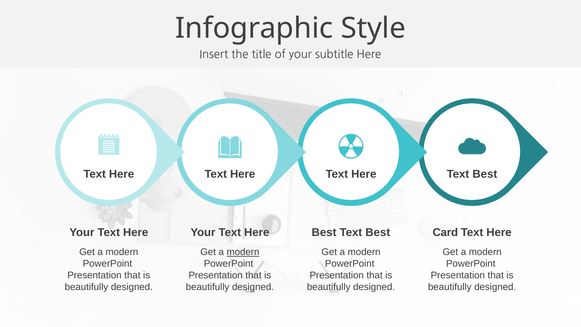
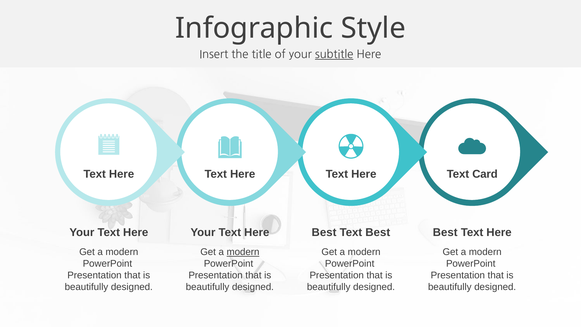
subtitle underline: none -> present (334, 54)
Here Text Best: Best -> Card (485, 174)
Card: Card -> Best (445, 232)
